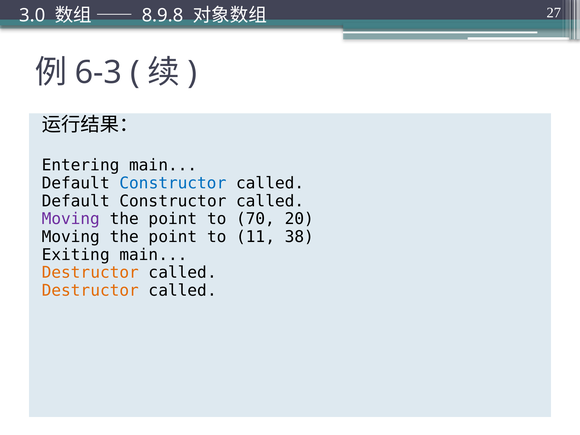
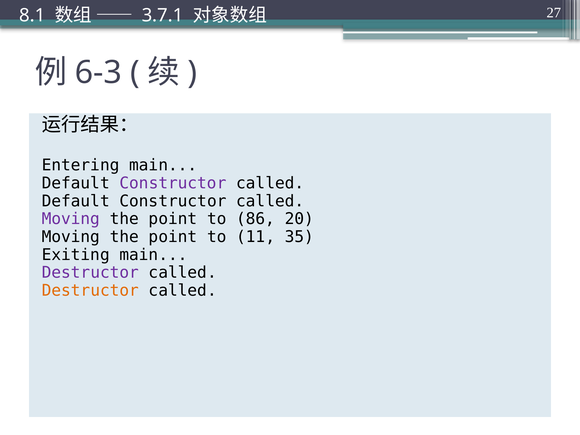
3.0: 3.0 -> 8.1 (32, 15)
8.9.8: 8.9.8 -> 3.7.1 (163, 15)
Constructor colour: blue -> purple (173, 183)
70: 70 -> 86 (256, 219)
38: 38 -> 35 (299, 237)
Destructor colour: orange -> purple (90, 273)
